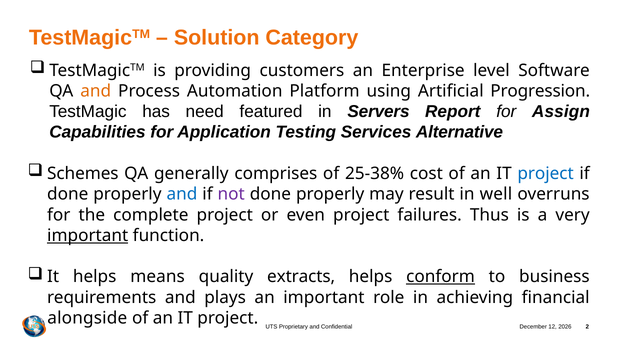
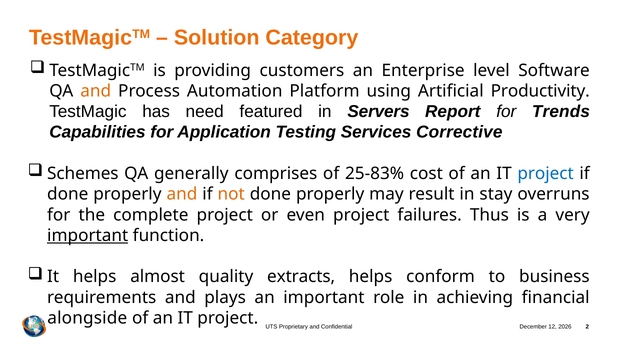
Progression: Progression -> Productivity (540, 91)
Assign: Assign -> Trends (561, 112)
Alternative: Alternative -> Corrective (459, 132)
25-38%: 25-38% -> 25-83% (375, 173)
and colour: blue -> orange (182, 194)
not colour: purple -> orange (231, 194)
well: well -> stay (496, 194)
means: means -> almost (158, 276)
conform underline: present -> none (441, 276)
